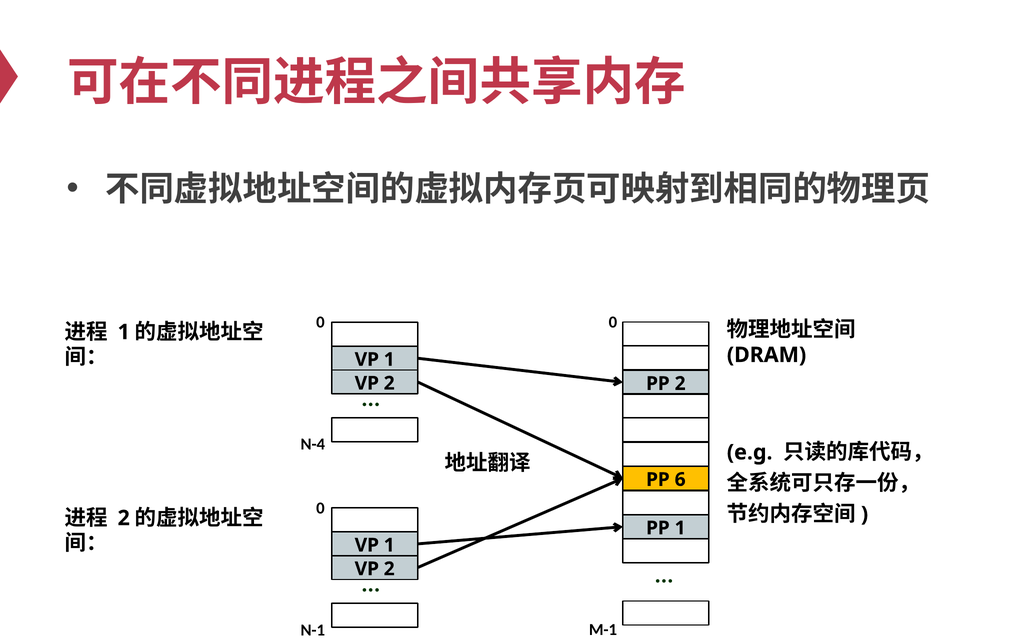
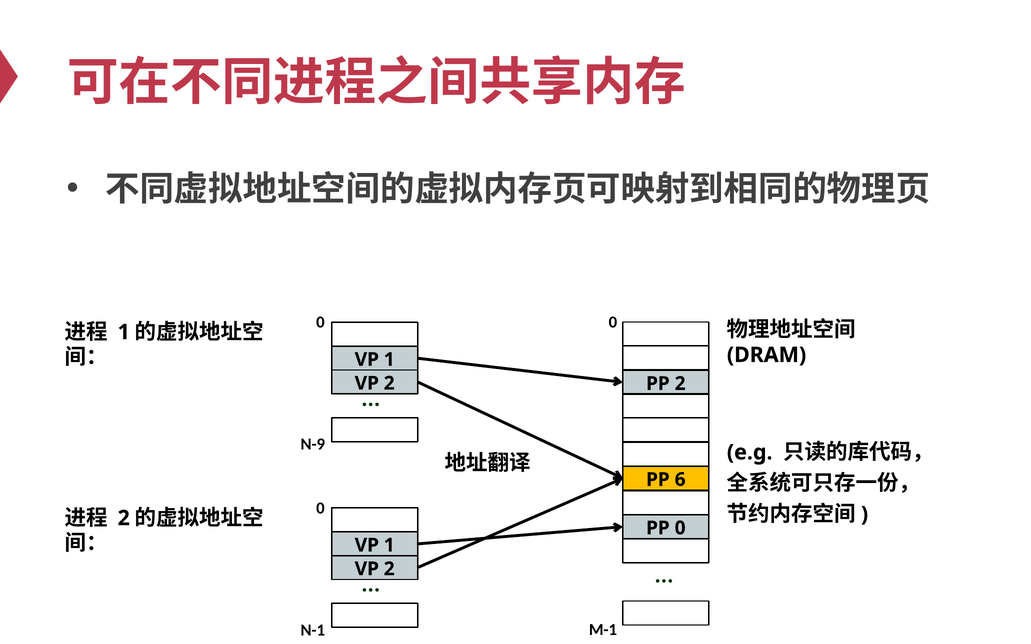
N-4: N-4 -> N-9 (313, 444)
PP 1: 1 -> 0 (680, 528)
